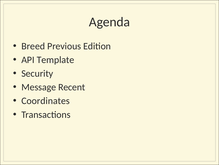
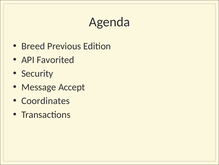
Template: Template -> Favorited (55, 60)
Recent: Recent -> Accept (72, 87)
